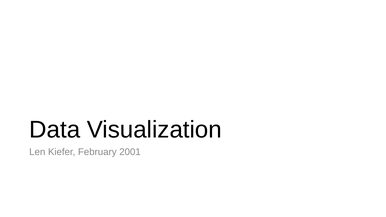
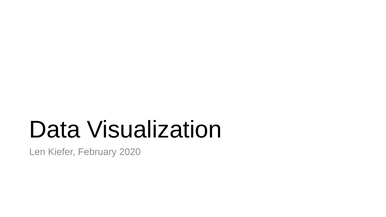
2001: 2001 -> 2020 (130, 152)
